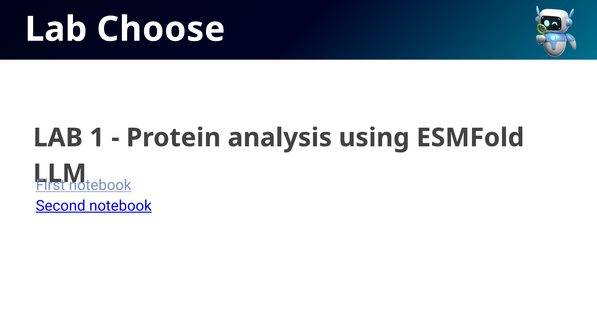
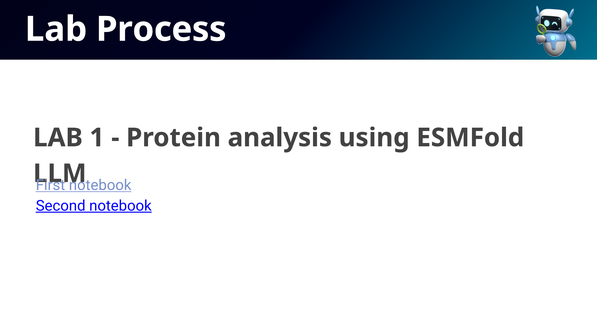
Choose: Choose -> Process (161, 29)
